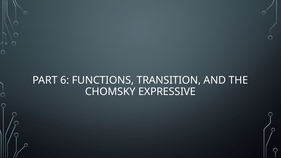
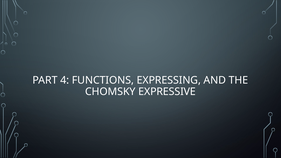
6: 6 -> 4 (65, 80)
TRANSITION: TRANSITION -> EXPRESSING (169, 80)
